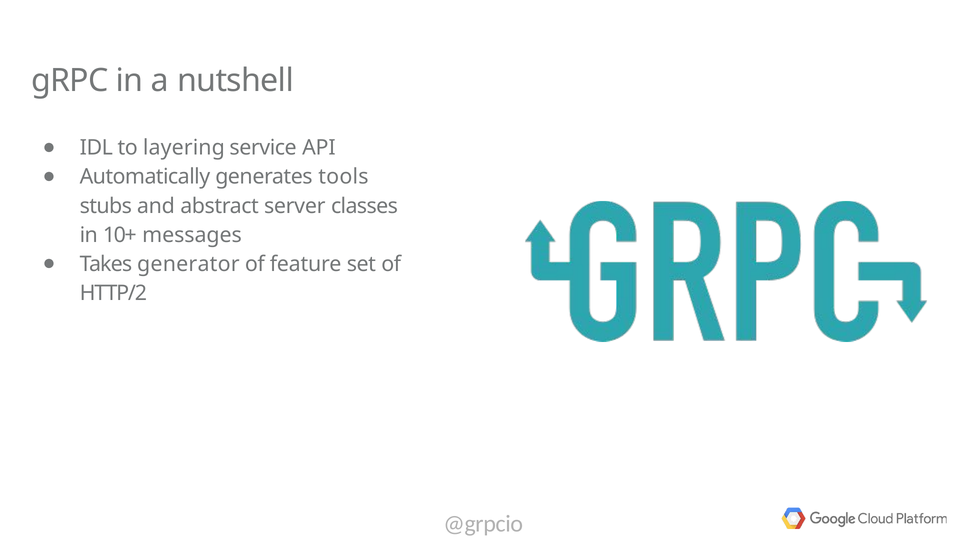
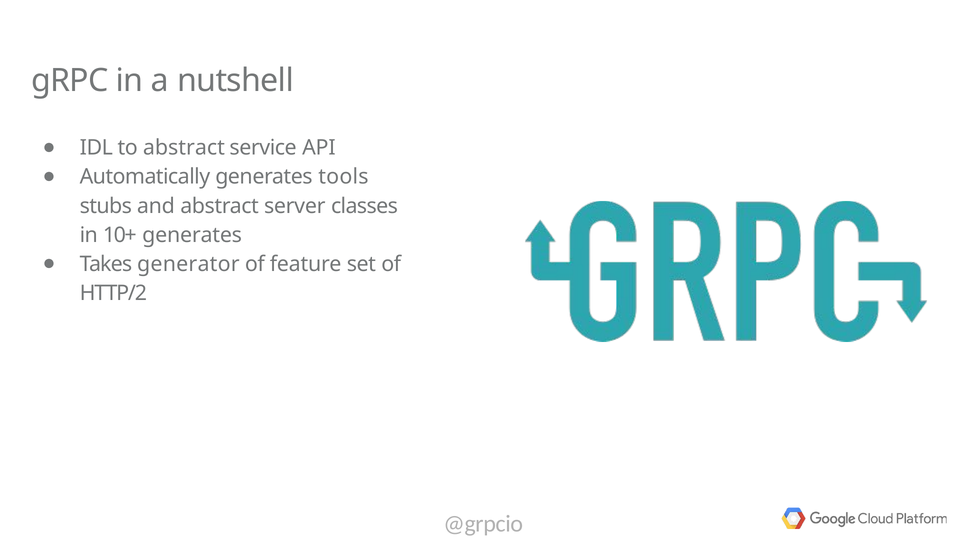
to layering: layering -> abstract (184, 148)
10+ messages: messages -> generates (192, 235)
